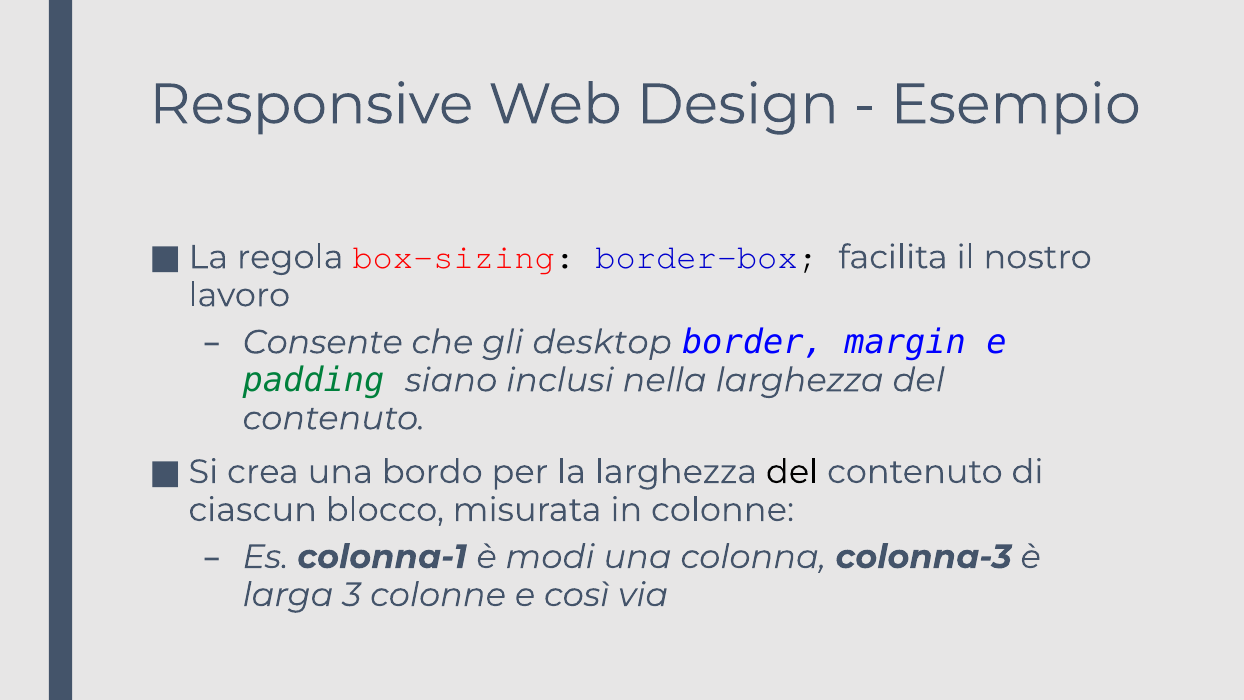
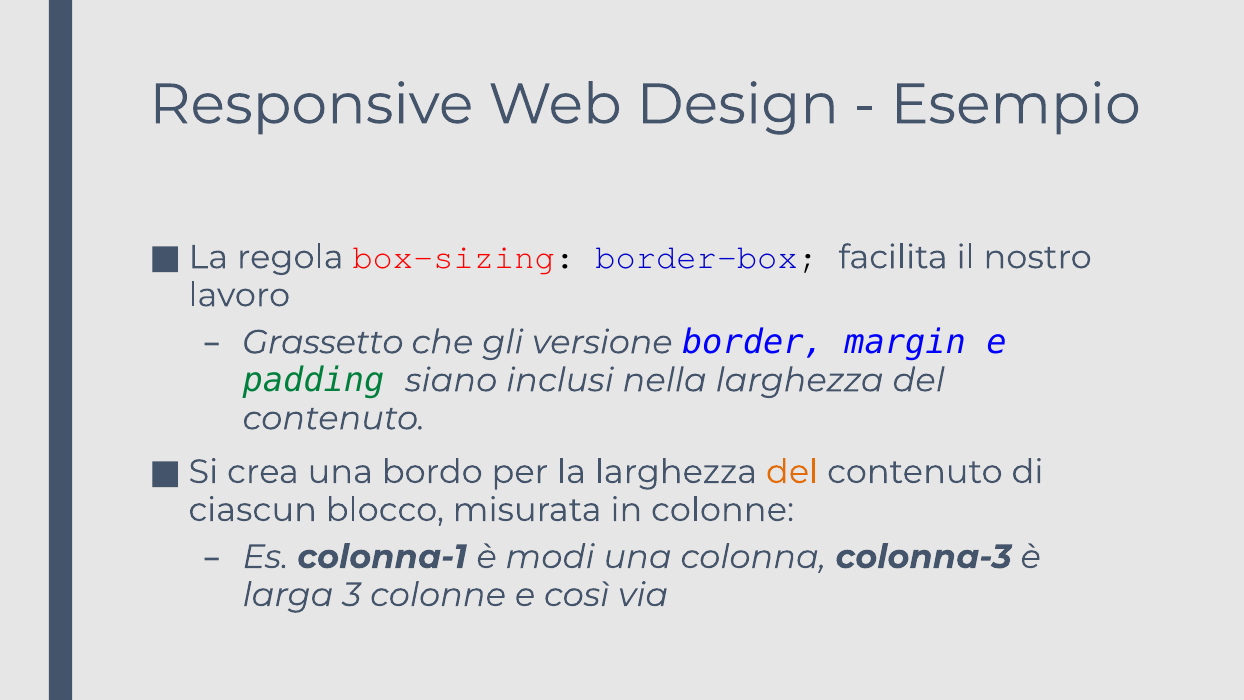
Consente: Consente -> Grassetto (323, 342)
desktop: desktop -> versione (602, 342)
del colour: black -> orange (792, 472)
